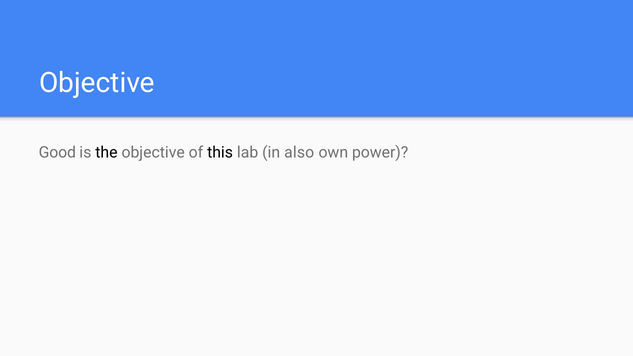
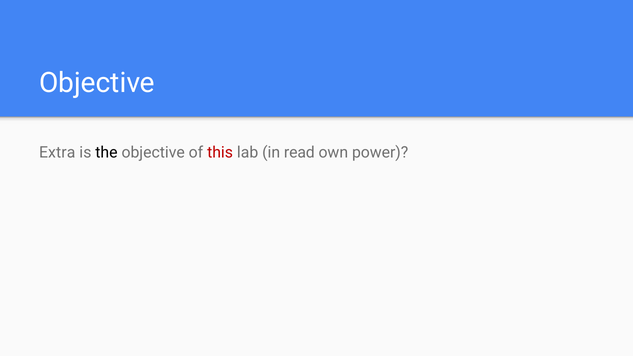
Good: Good -> Extra (57, 153)
this colour: black -> red (220, 153)
also: also -> read (299, 153)
